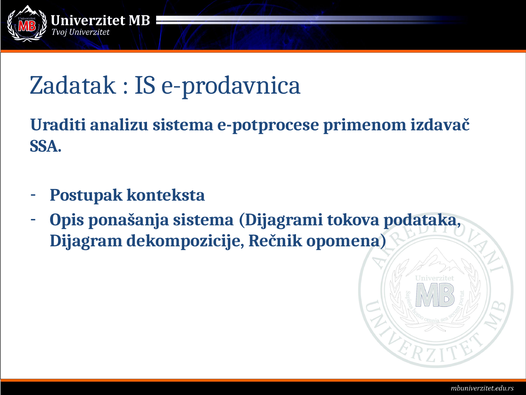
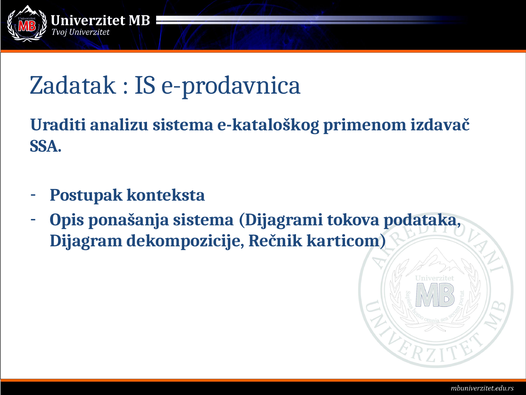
e-potprocese: e-potprocese -> e-kataloškog (268, 125)
opomena: opomena -> karticom (347, 240)
